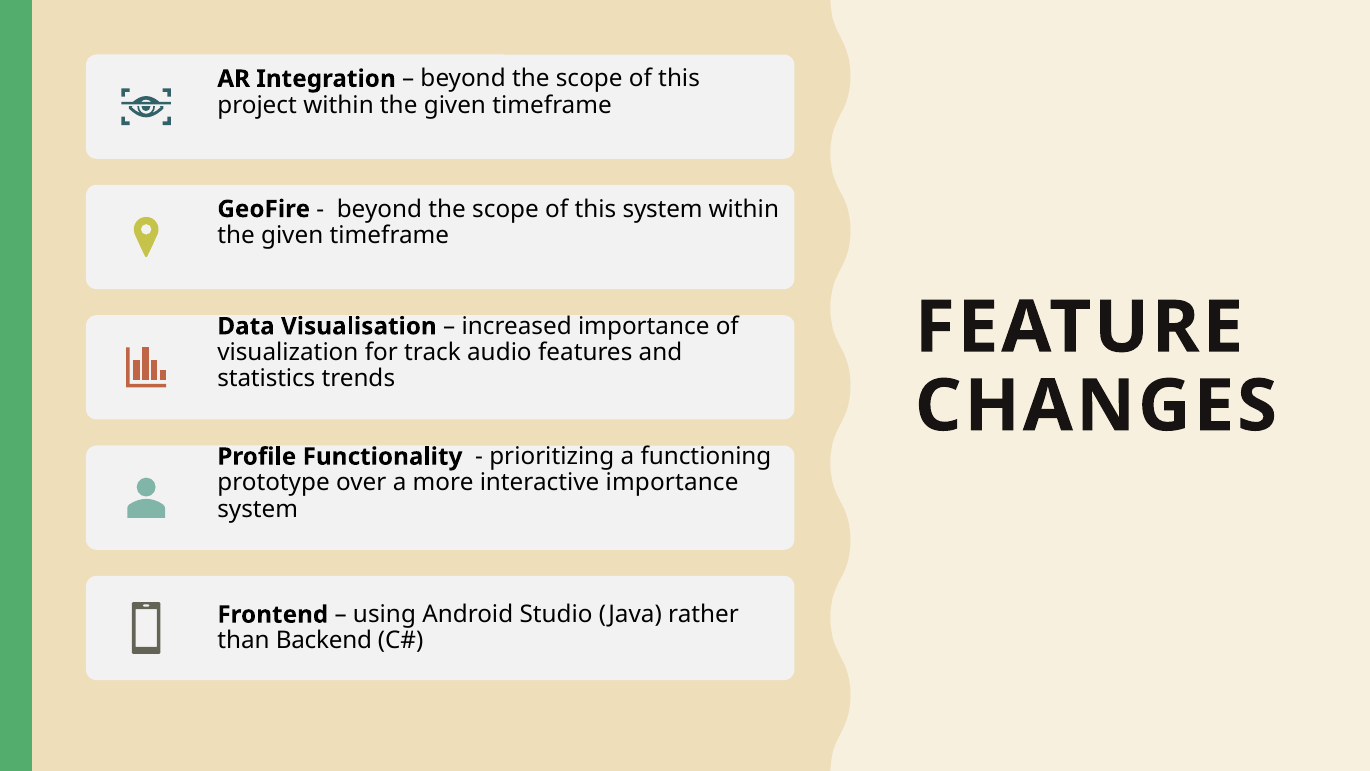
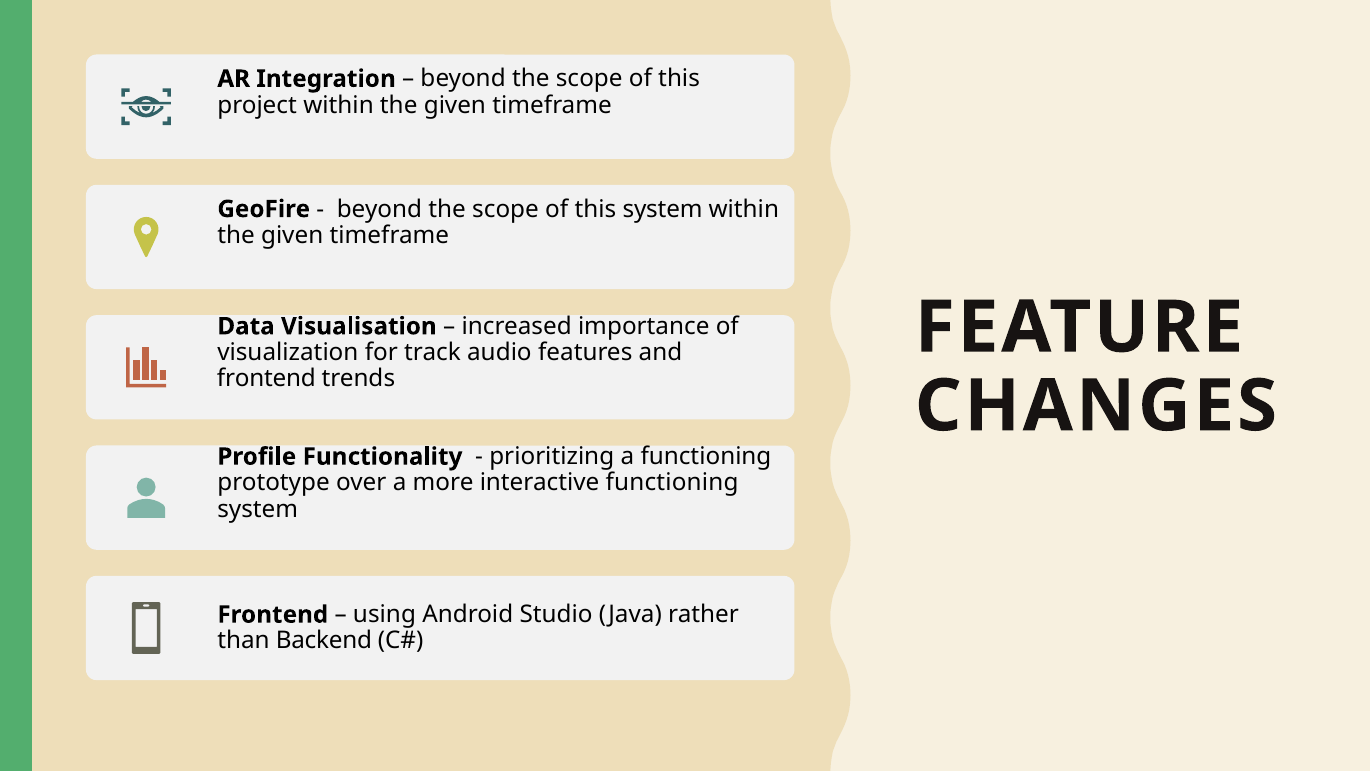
statistics: statistics -> frontend (266, 379)
interactive importance: importance -> functioning (672, 483)
